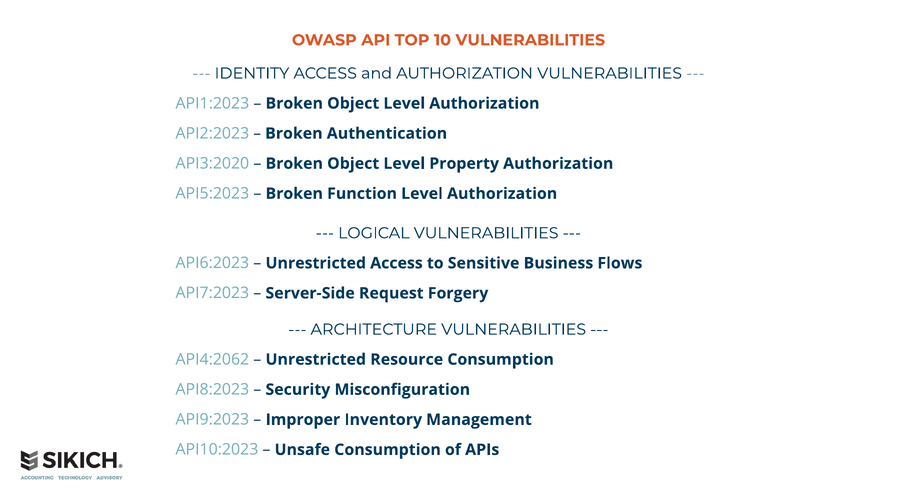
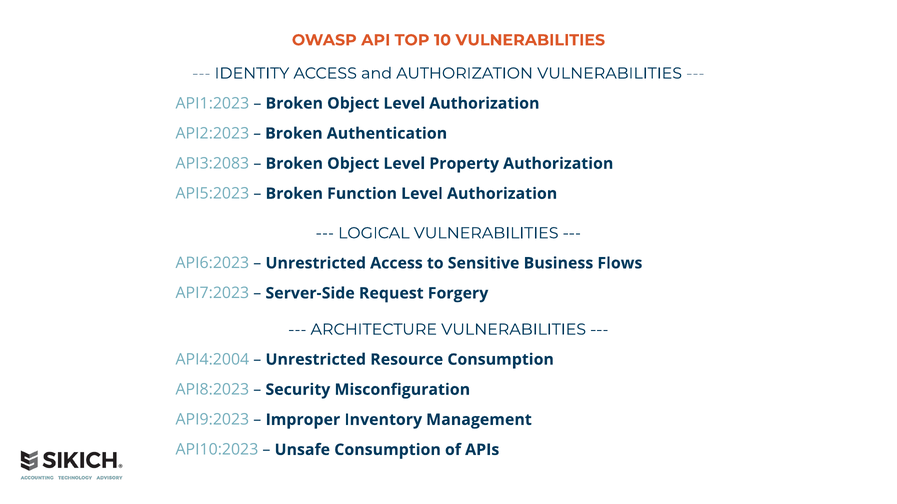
API3:2020: API3:2020 -> API3:2083 (212, 164)
API4:2062: API4:2062 -> API4:2004 (212, 360)
